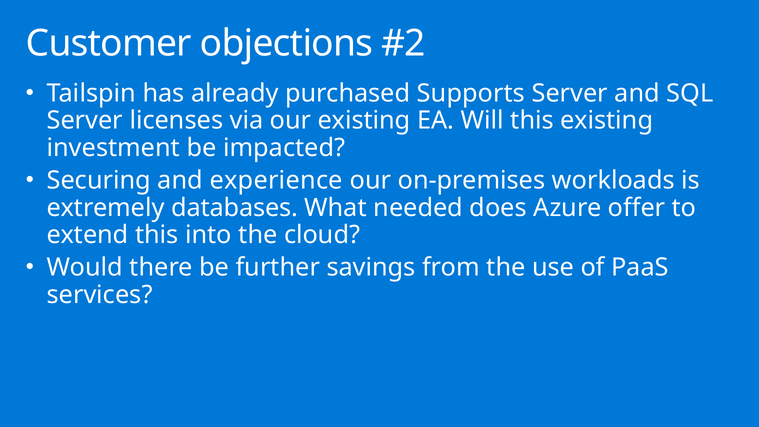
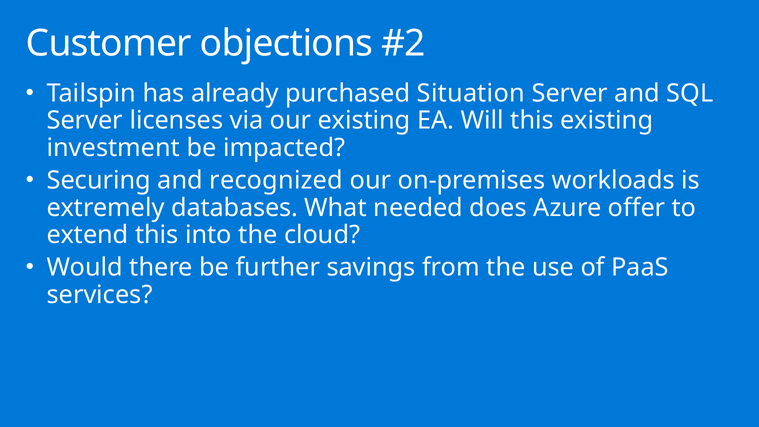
Supports: Supports -> Situation (471, 93)
experience: experience -> recognized (276, 180)
